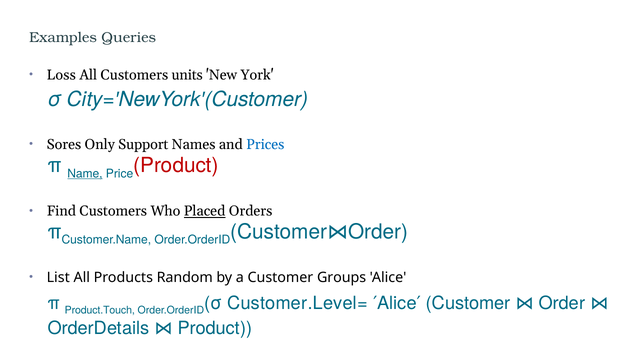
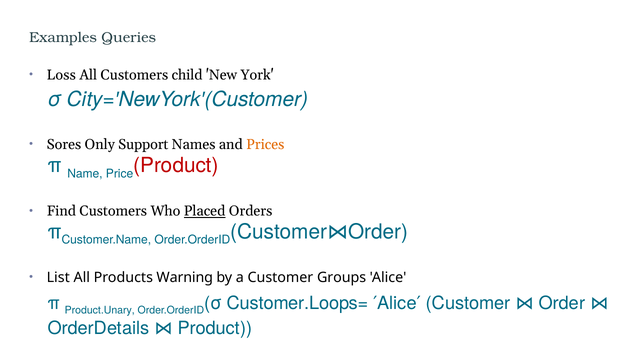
units: units -> child (187, 75)
Prices colour: blue -> orange (265, 144)
Name underline: present -> none (85, 174)
Random: Random -> Warning (185, 277)
Product.Touch: Product.Touch -> Product.Unary (100, 310)
Customer.Level=: Customer.Level= -> Customer.Loops= (298, 303)
